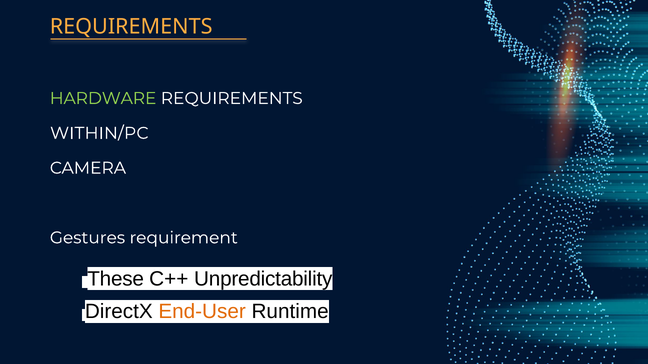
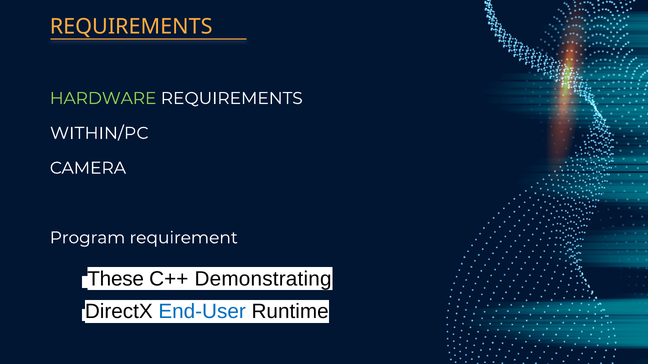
Gestures: Gestures -> Program (87, 238)
Unpredictability: Unpredictability -> Demonstrating (263, 279)
End-User colour: orange -> blue (202, 312)
